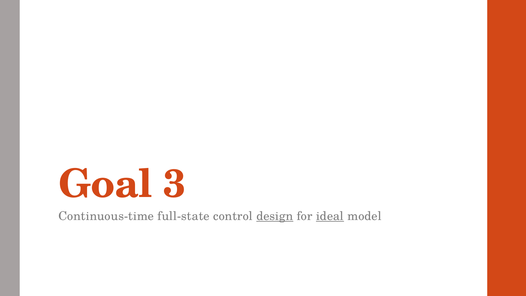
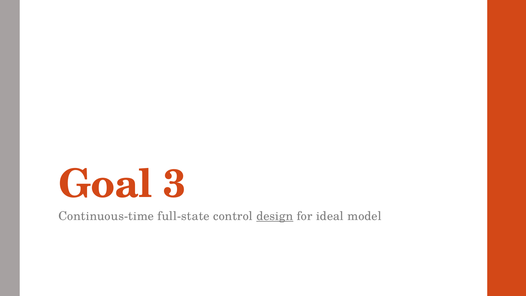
ideal underline: present -> none (330, 216)
